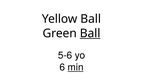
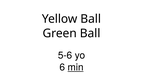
Ball underline: present -> none (90, 33)
